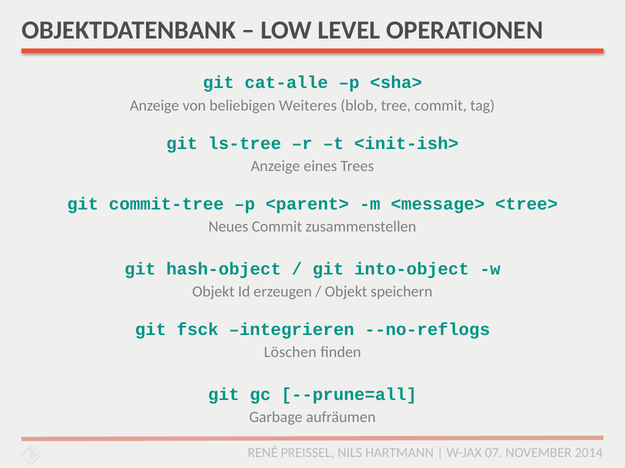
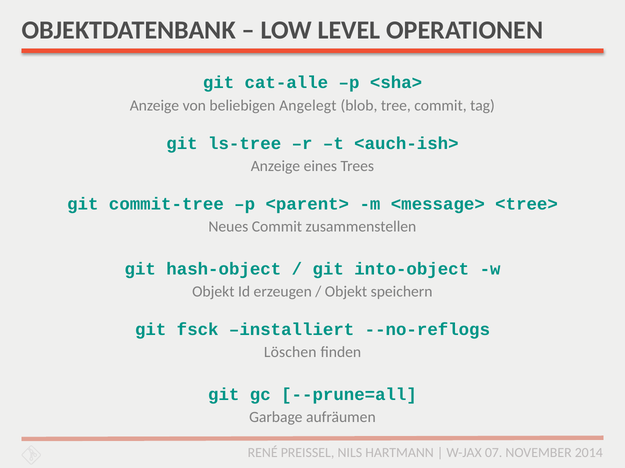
Weiteres: Weiteres -> Angelegt (308, 106)
<init-ish>: <init-ish> -> <auch-ish> (406, 144)
integrieren: integrieren -> installiert (292, 330)
